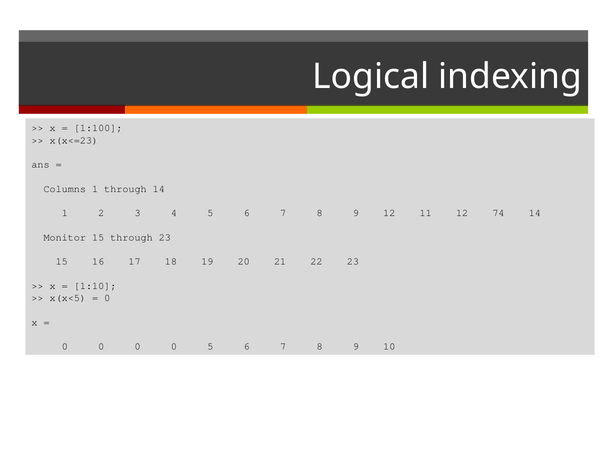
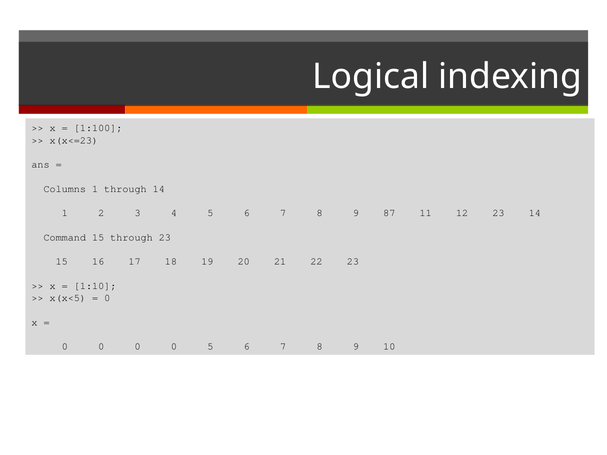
9 12: 12 -> 87 (389, 213)
12 74: 74 -> 23 (498, 213)
Monitor: Monitor -> Command (65, 237)
